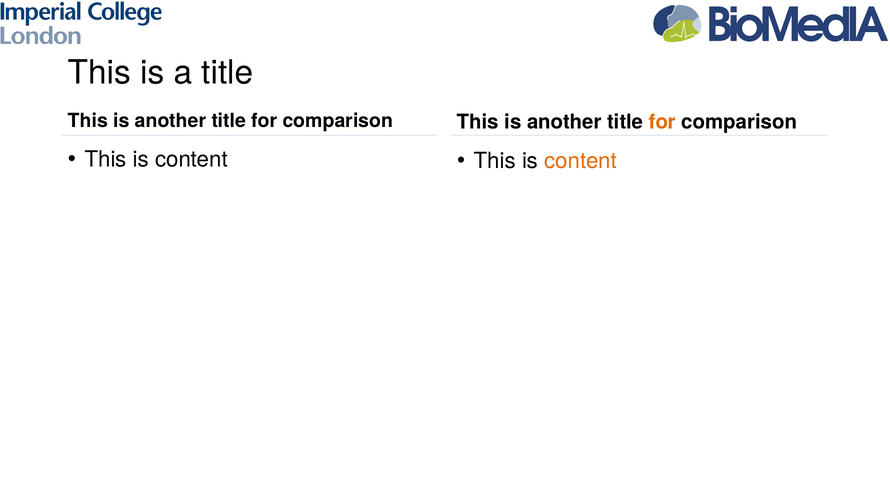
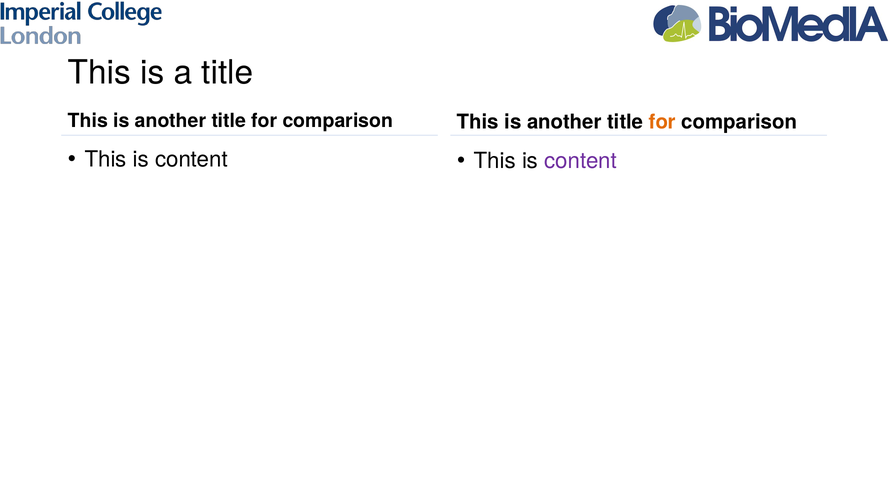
content colour: orange -> purple (581, 161)
